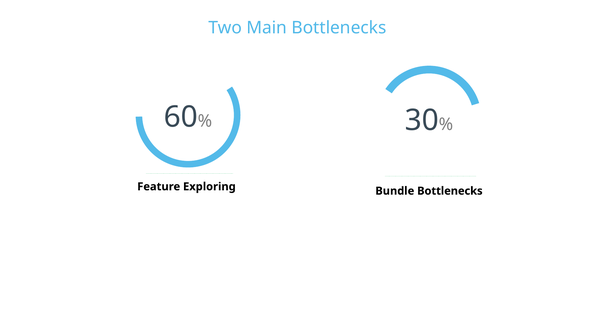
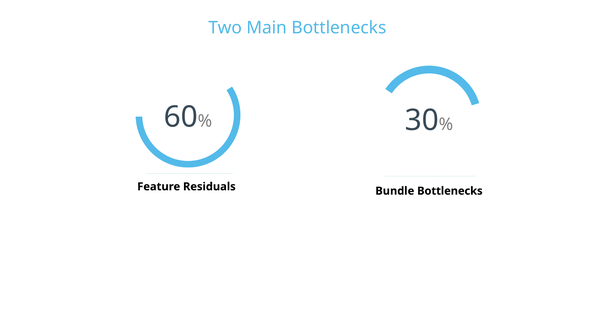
Exploring: Exploring -> Residuals (209, 186)
